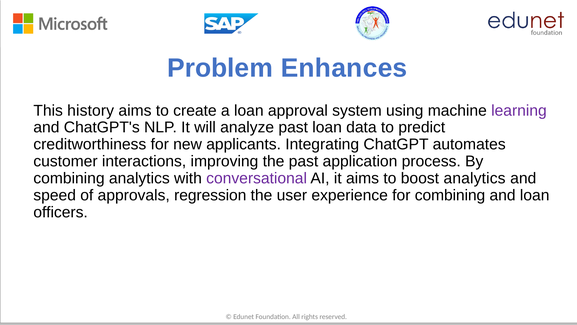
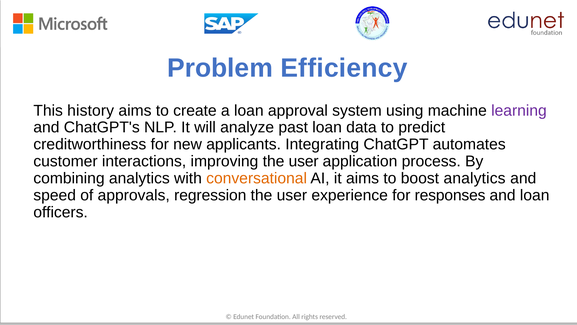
Enhances: Enhances -> Efficiency (344, 68)
improving the past: past -> user (304, 161)
conversational colour: purple -> orange (257, 178)
for combining: combining -> responses (450, 195)
